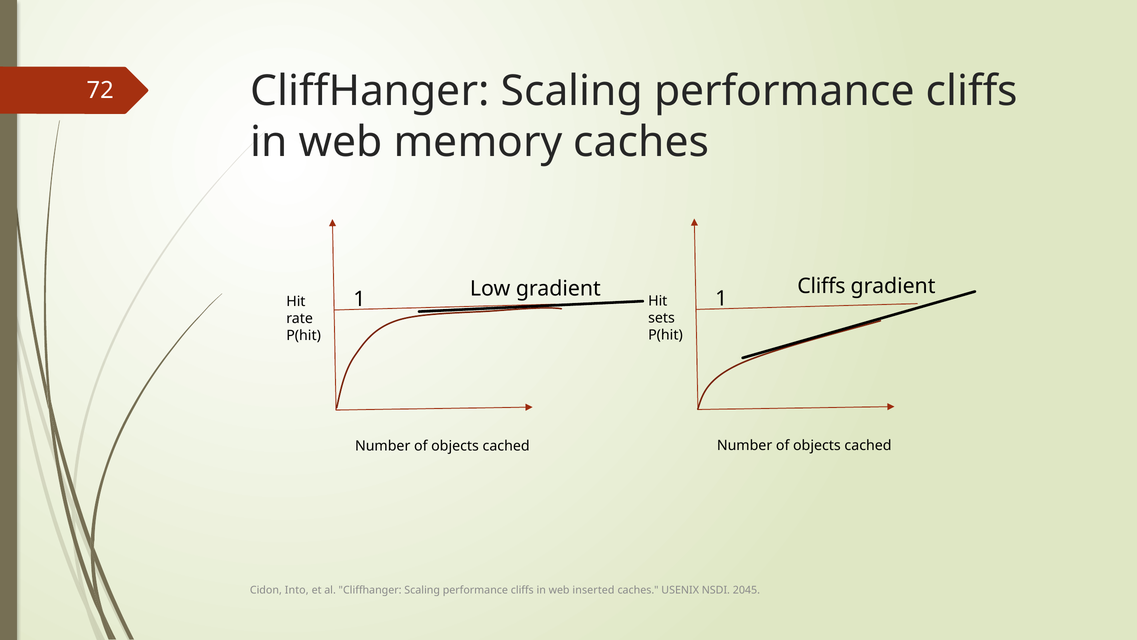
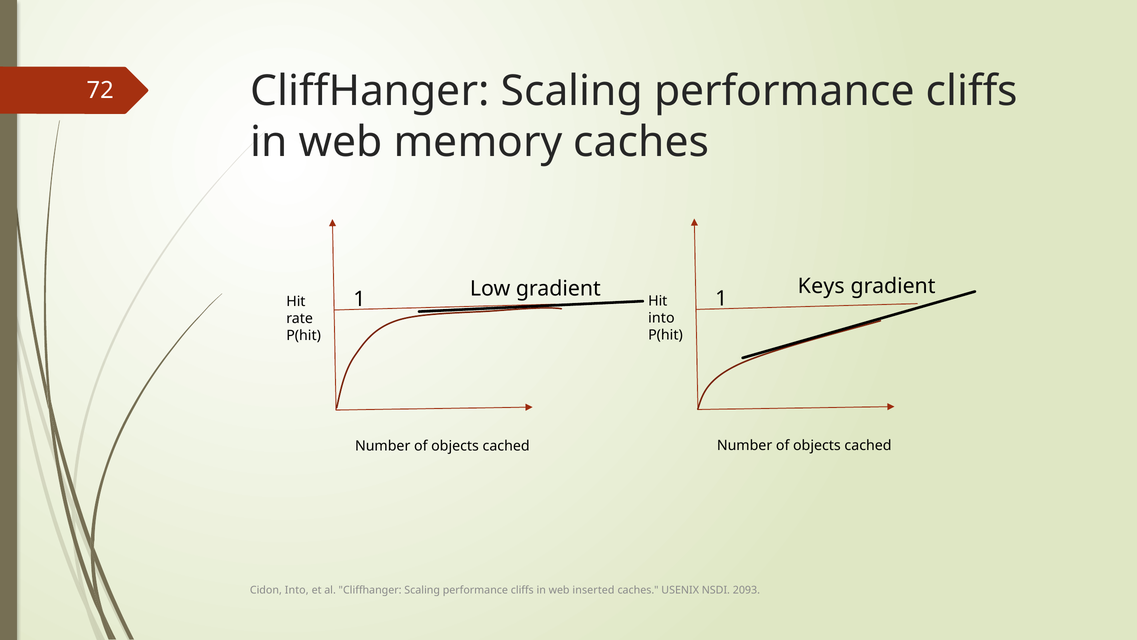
gradient Cliffs: Cliffs -> Keys (821, 286)
sets: sets -> into (661, 318)
2045: 2045 -> 2093 (746, 590)
